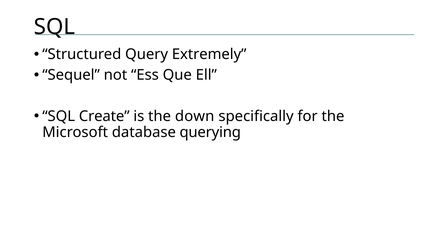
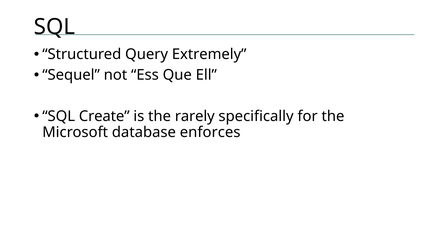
down: down -> rarely (195, 116)
querying: querying -> enforces (210, 132)
